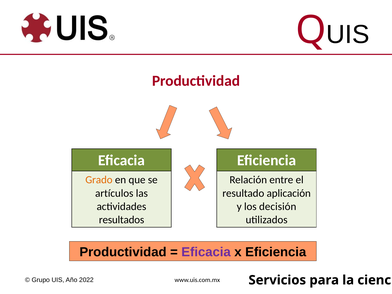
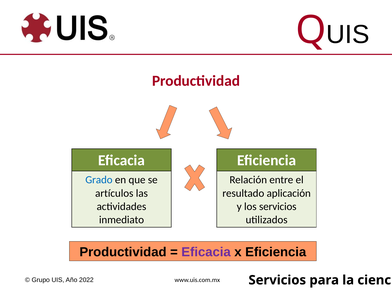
Grado colour: orange -> blue (99, 180)
los decisión: decisión -> servicios (278, 206)
resultados: resultados -> inmediato (122, 220)
